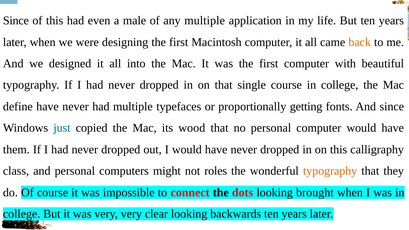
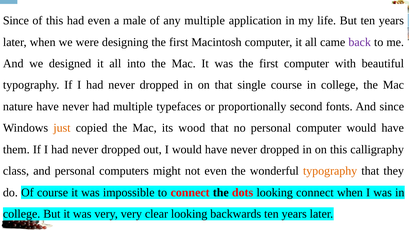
back colour: orange -> purple (360, 42)
define: define -> nature (18, 107)
getting: getting -> second (306, 107)
just colour: blue -> orange (62, 128)
not roles: roles -> even (216, 171)
looking brought: brought -> connect (315, 192)
